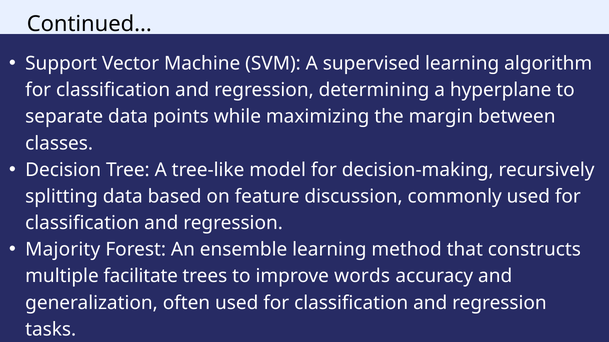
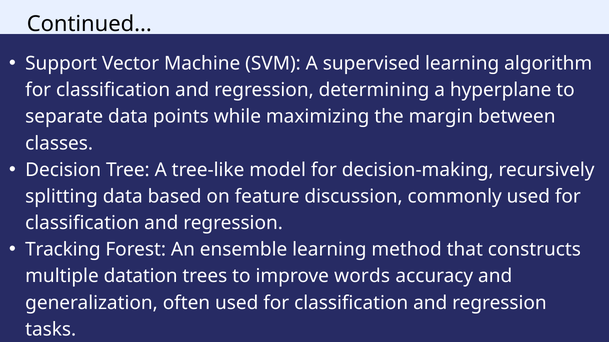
Majority: Majority -> Tracking (63, 250)
facilitate: facilitate -> datation (141, 277)
